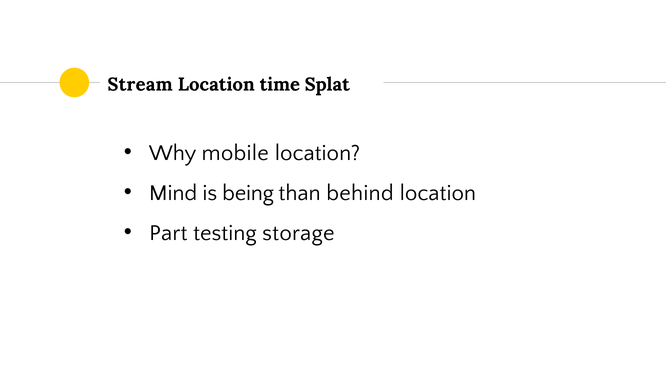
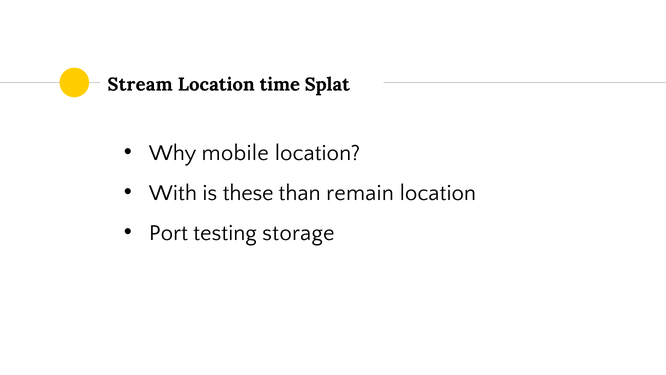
Mind: Mind -> With (173, 193)
being: being -> these (248, 193)
behind: behind -> remain (360, 193)
Part: Part -> Port (168, 233)
